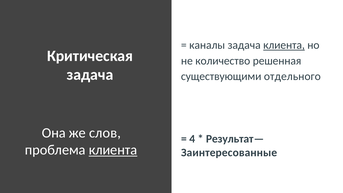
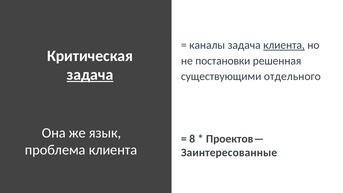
количество: количество -> постановки (223, 61)
задача underline: none -> present (90, 75)
слов: слов -> язык (105, 133)
4: 4 -> 8 (192, 139)
Результат: Результат -> Проектов (230, 139)
клиента underline: present -> none (113, 150)
